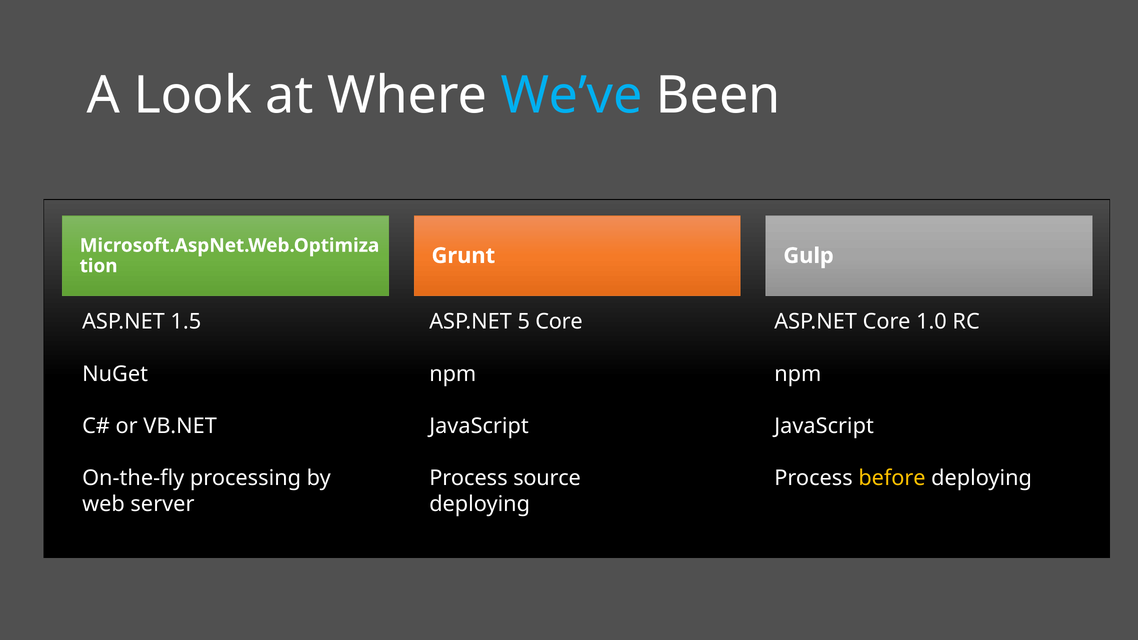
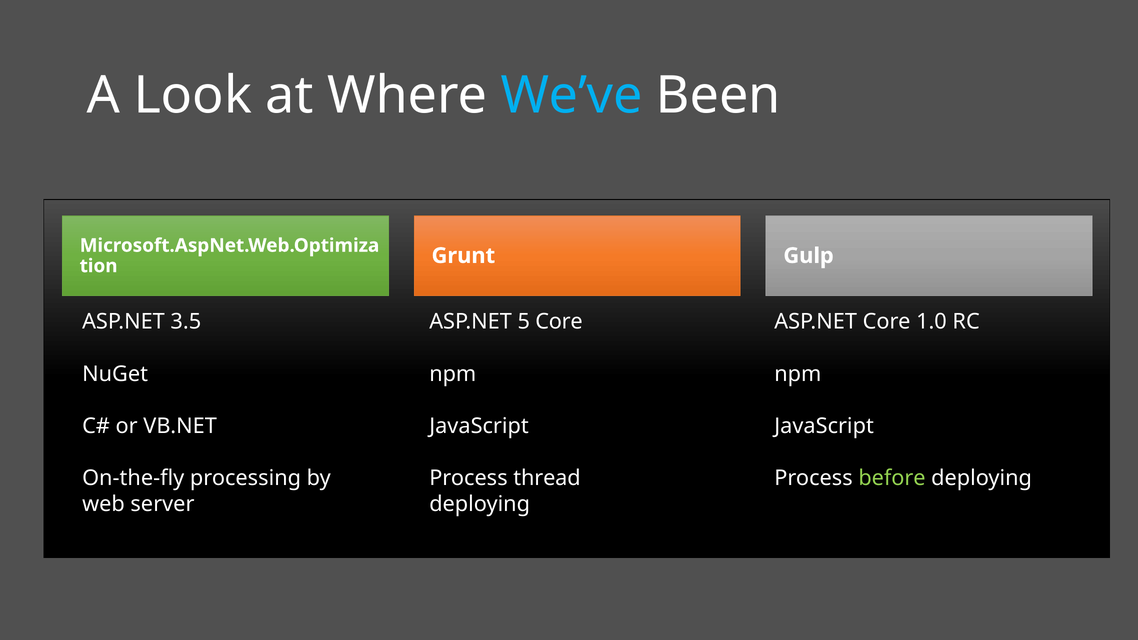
1.5: 1.5 -> 3.5 (186, 322)
source: source -> thread (547, 478)
before colour: yellow -> light green (892, 478)
